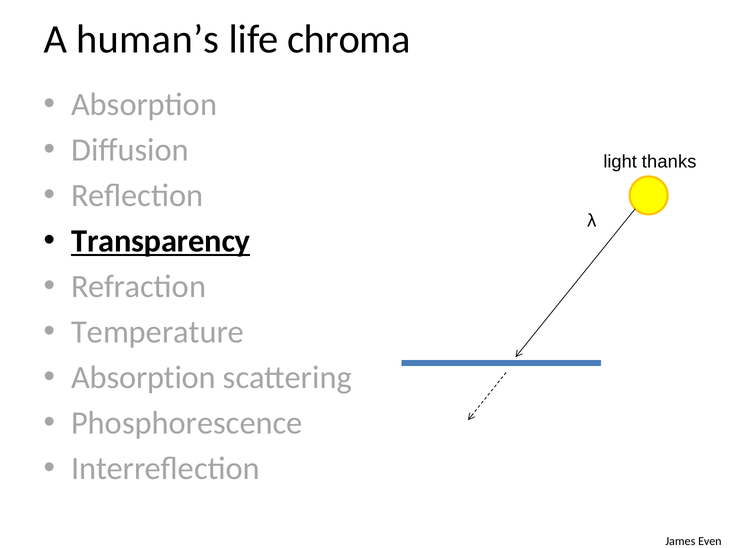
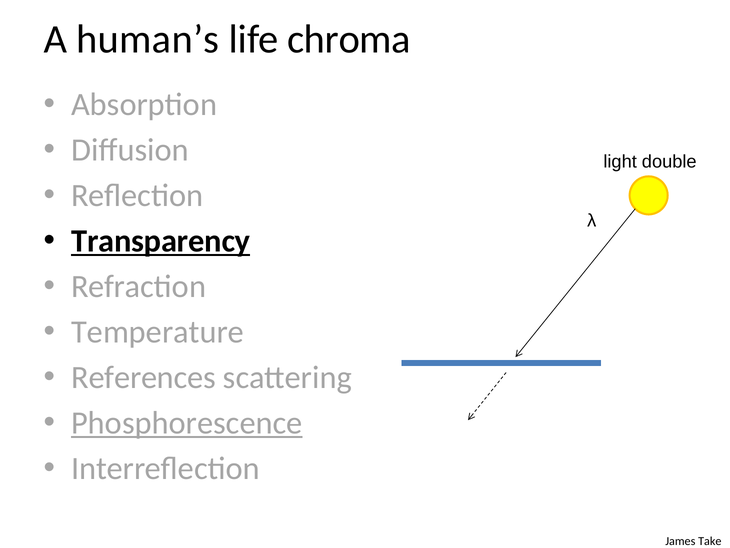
thanks: thanks -> double (669, 162)
Absorption: Absorption -> References (144, 377)
Phosphorescence underline: none -> present (187, 423)
Even: Even -> Take (710, 541)
